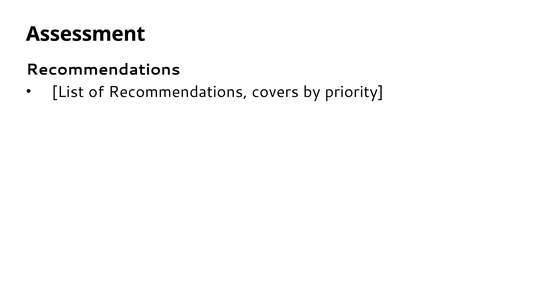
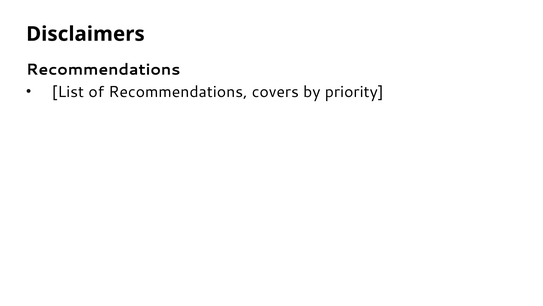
Assessment: Assessment -> Disclaimers (85, 34)
